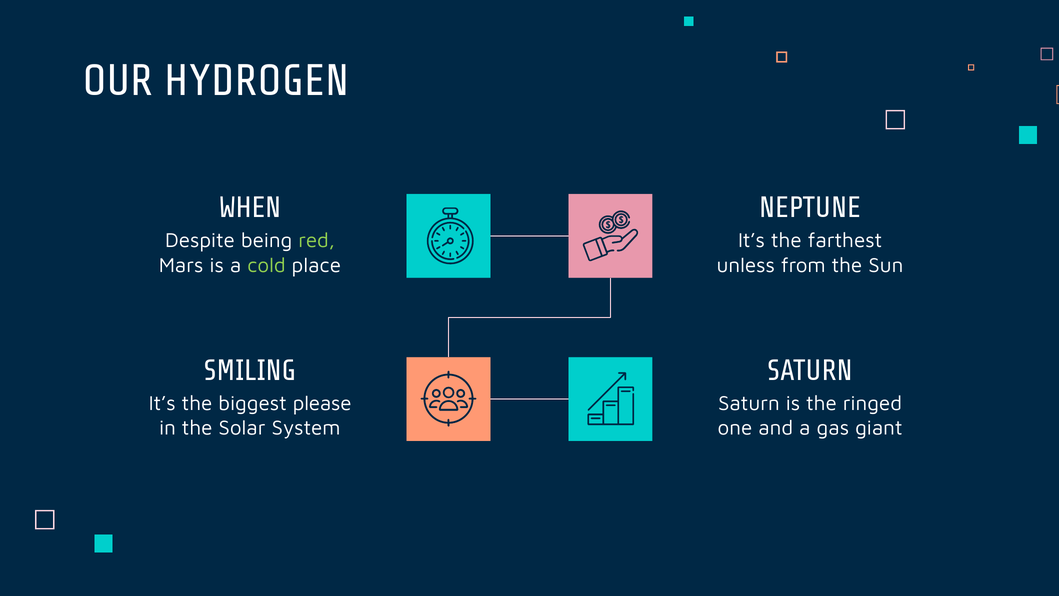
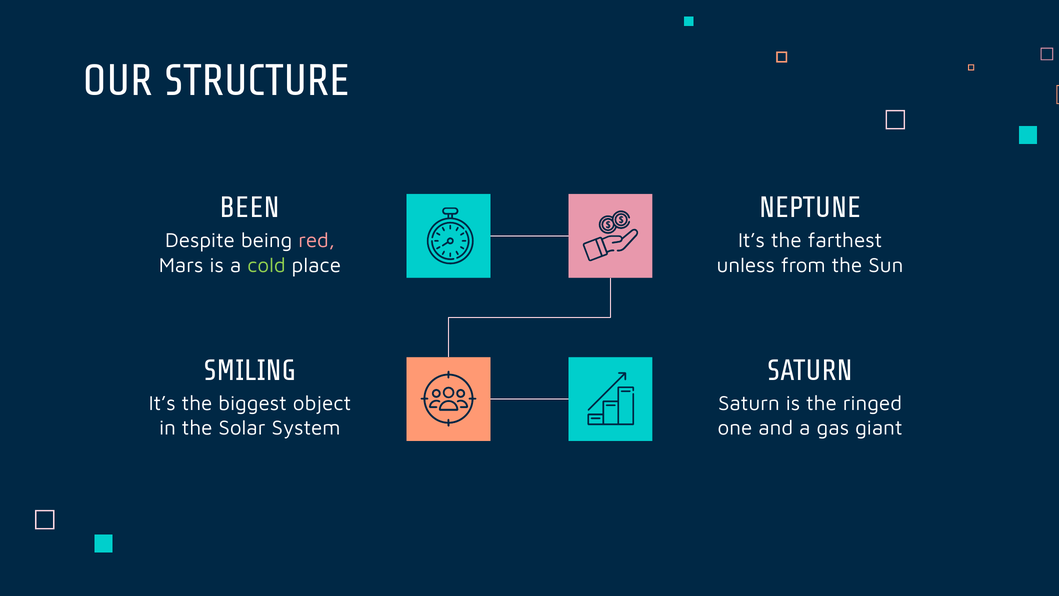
HYDROGEN: HYDROGEN -> STRUCTURE (257, 81)
WHEN: WHEN -> BEEN (250, 207)
red colour: light green -> pink (317, 240)
please: please -> object (322, 403)
